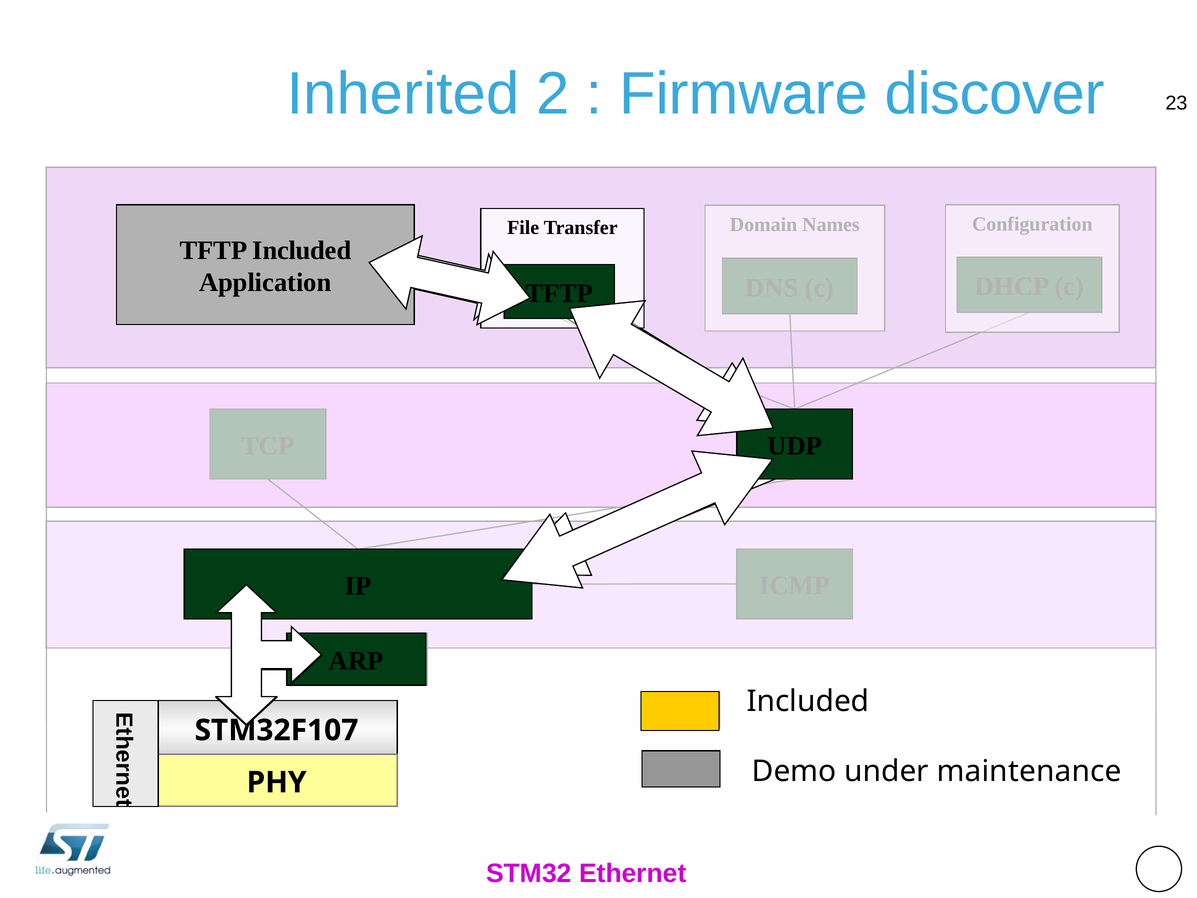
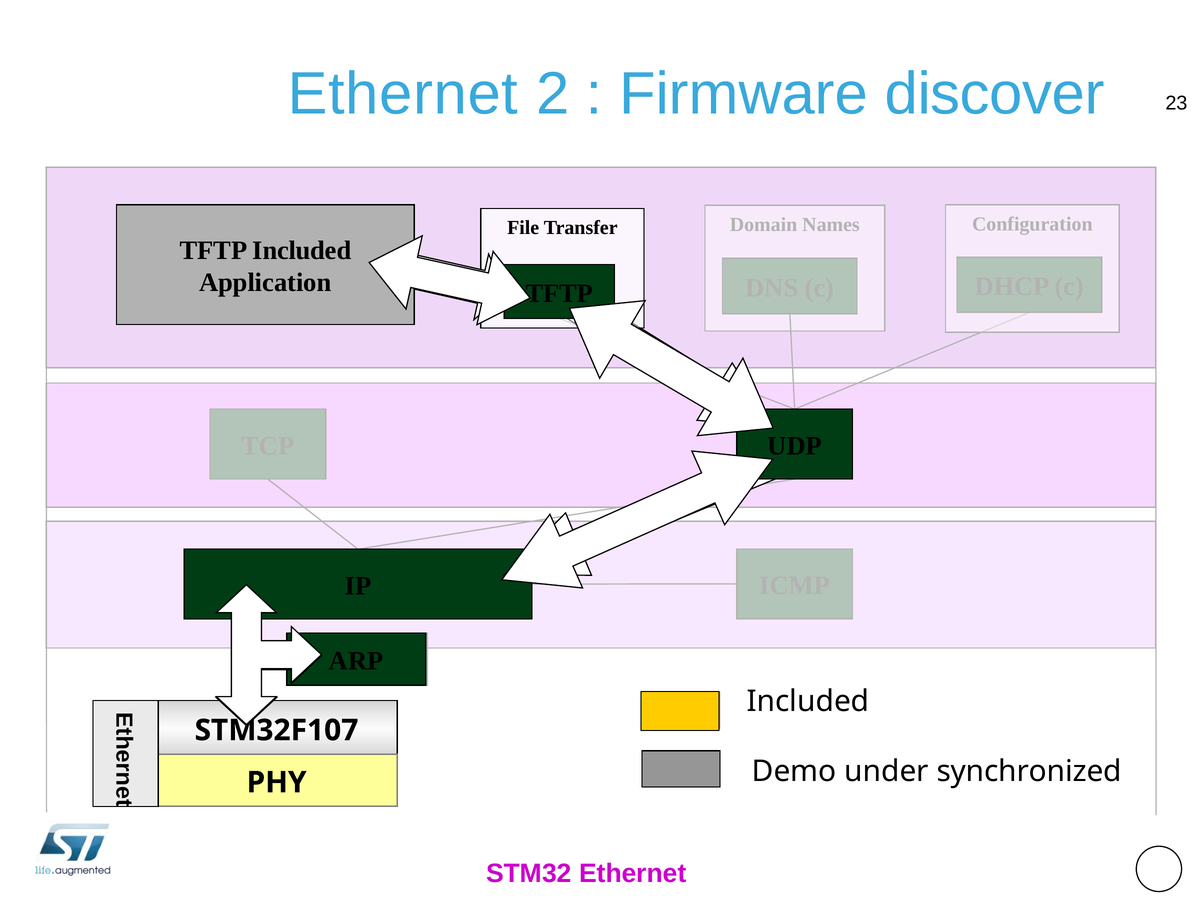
Inherited: Inherited -> Ethernet (403, 94)
maintenance: maintenance -> synchronized (1029, 771)
